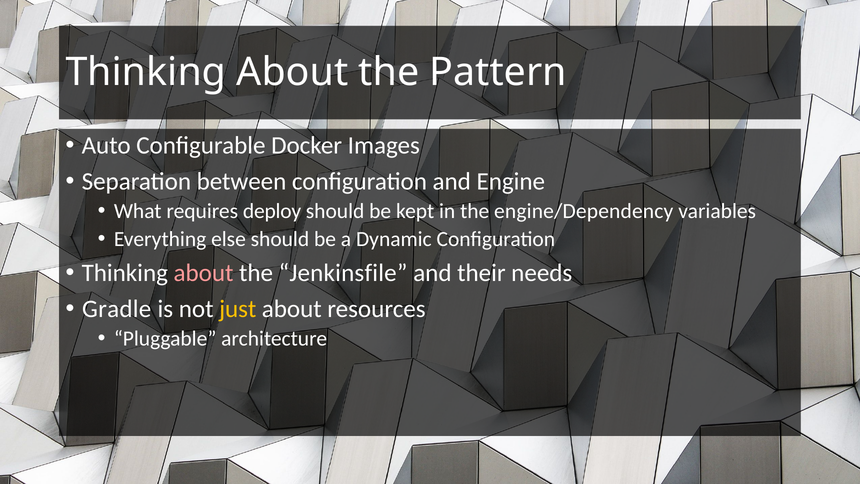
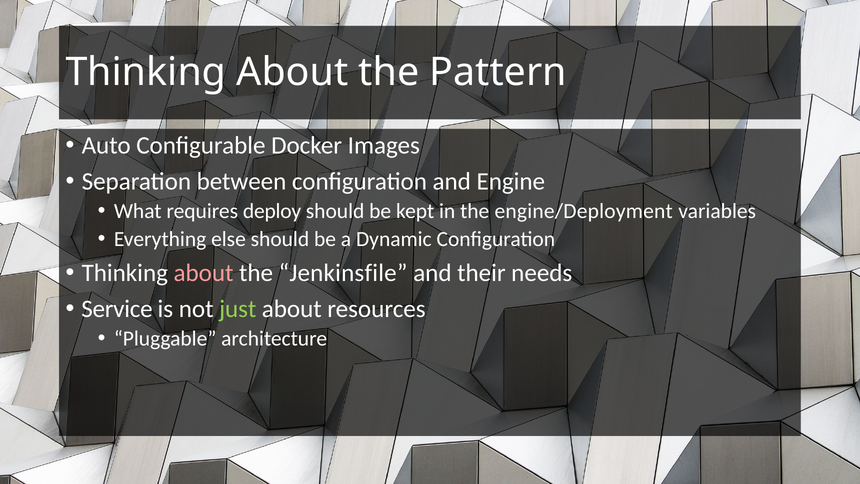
engine/Dependency: engine/Dependency -> engine/Deployment (584, 211)
Gradle: Gradle -> Service (117, 309)
just colour: yellow -> light green (238, 309)
